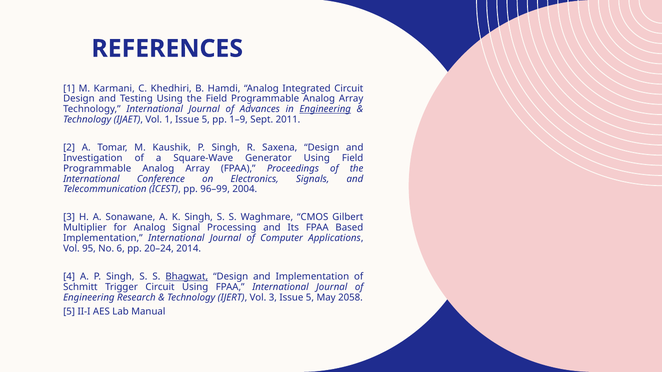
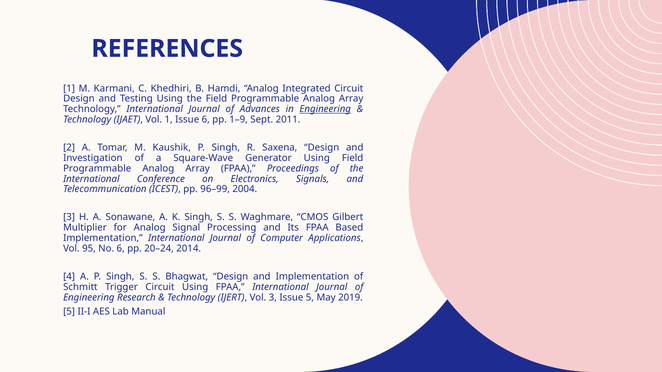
1 Issue 5: 5 -> 6 (206, 120)
Bhagwat underline: present -> none (187, 277)
2058: 2058 -> 2019 (350, 298)
